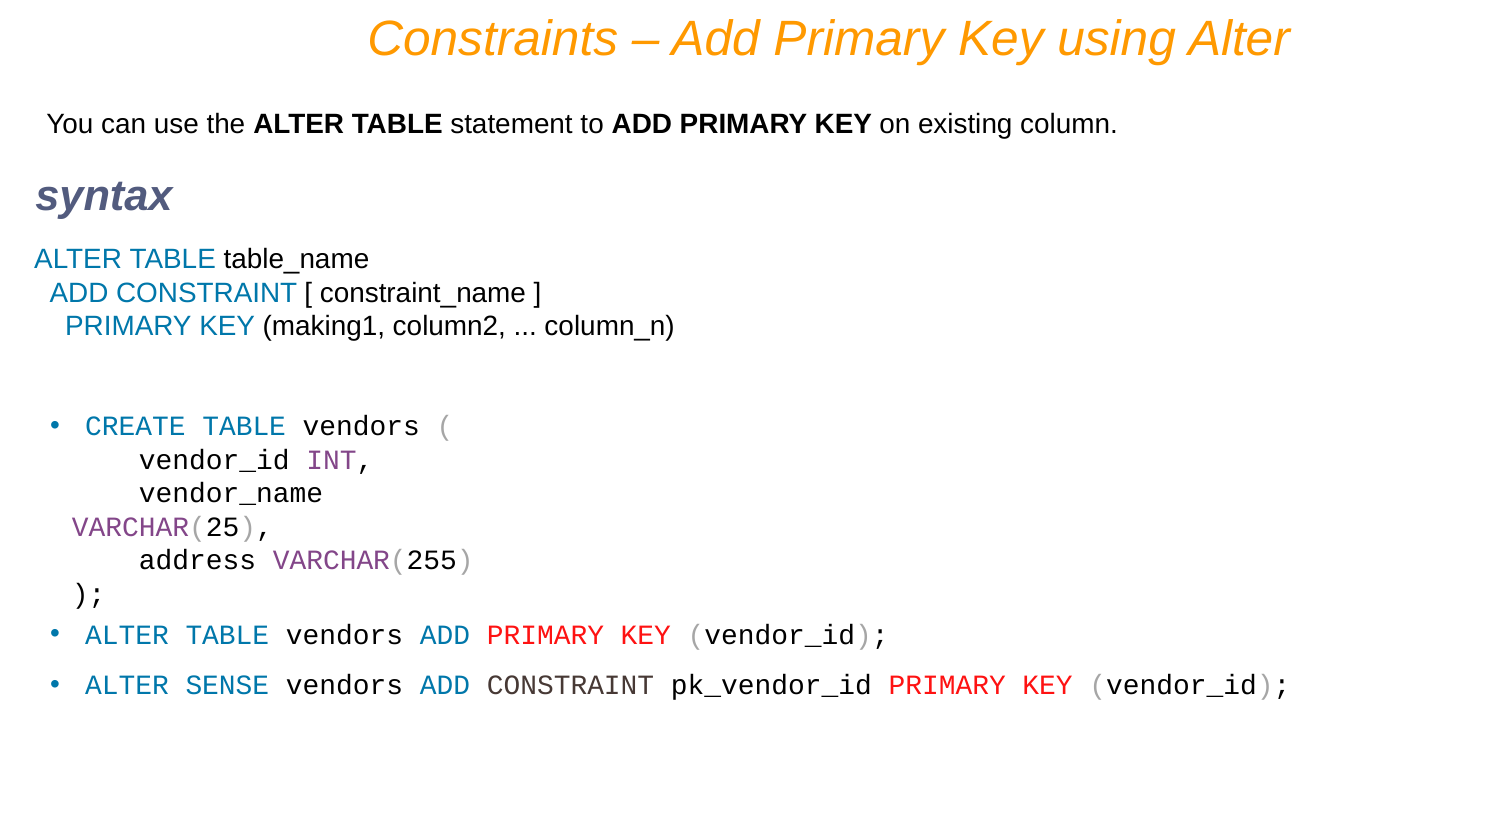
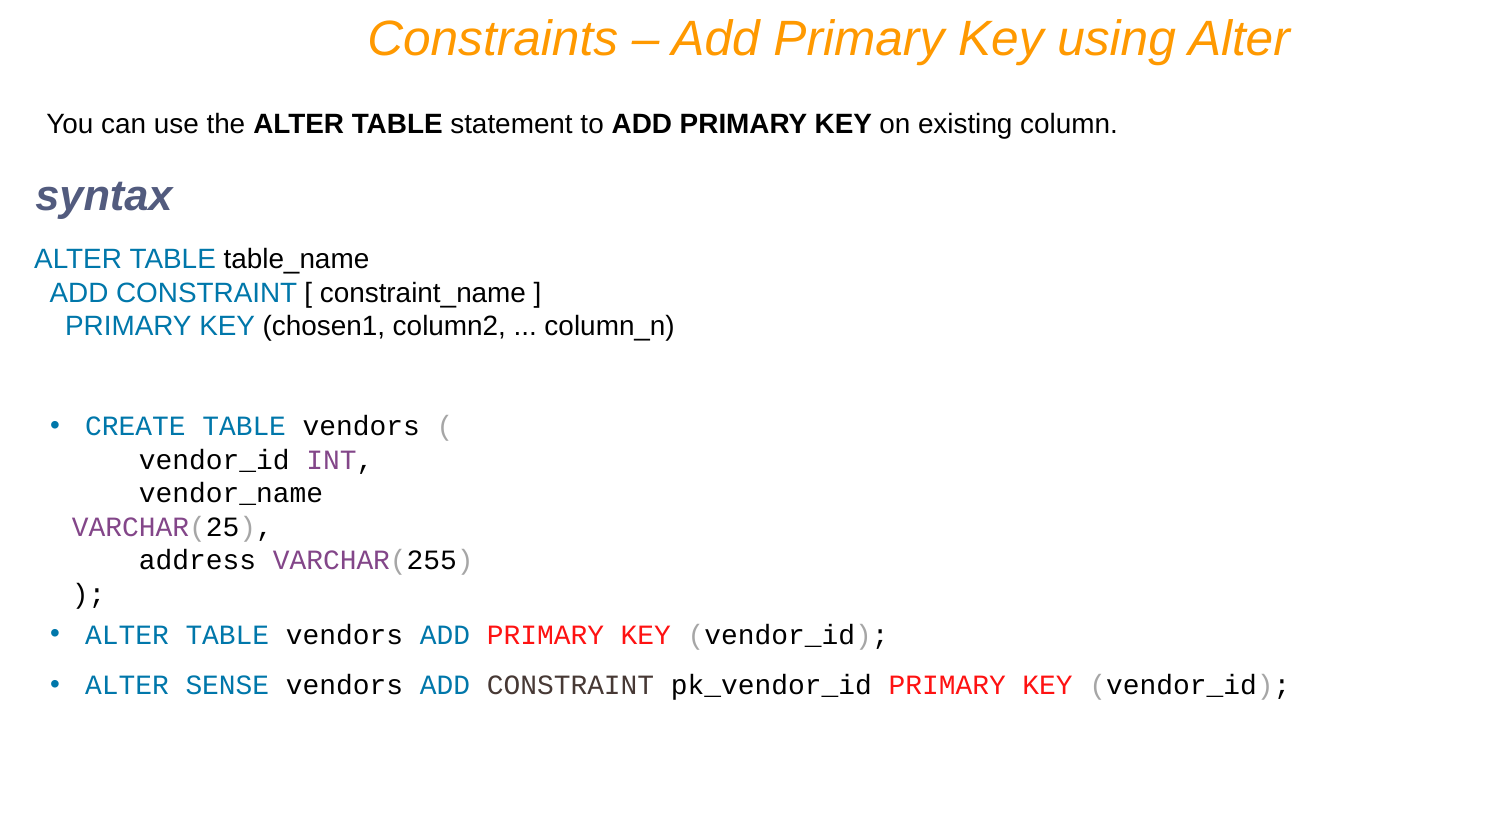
making1: making1 -> chosen1 (324, 327)
